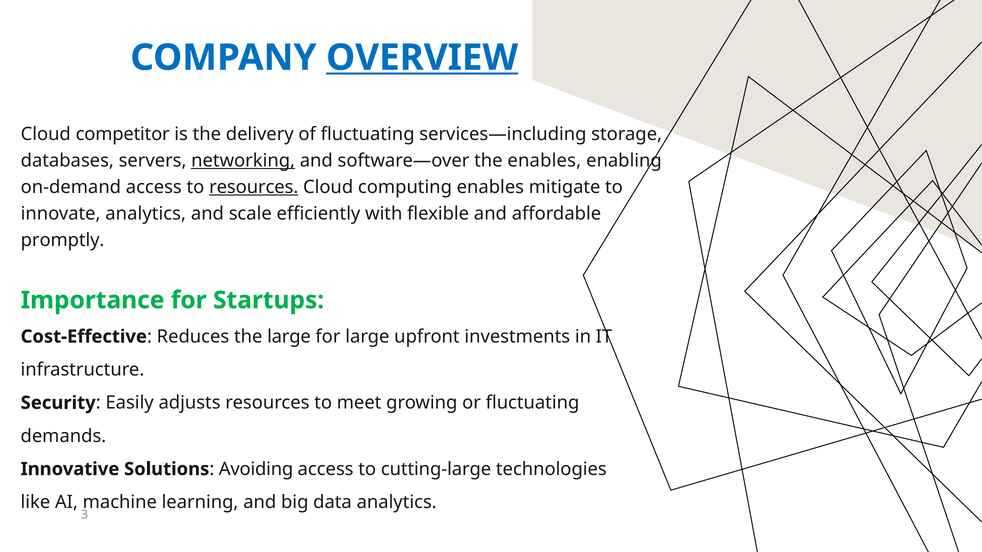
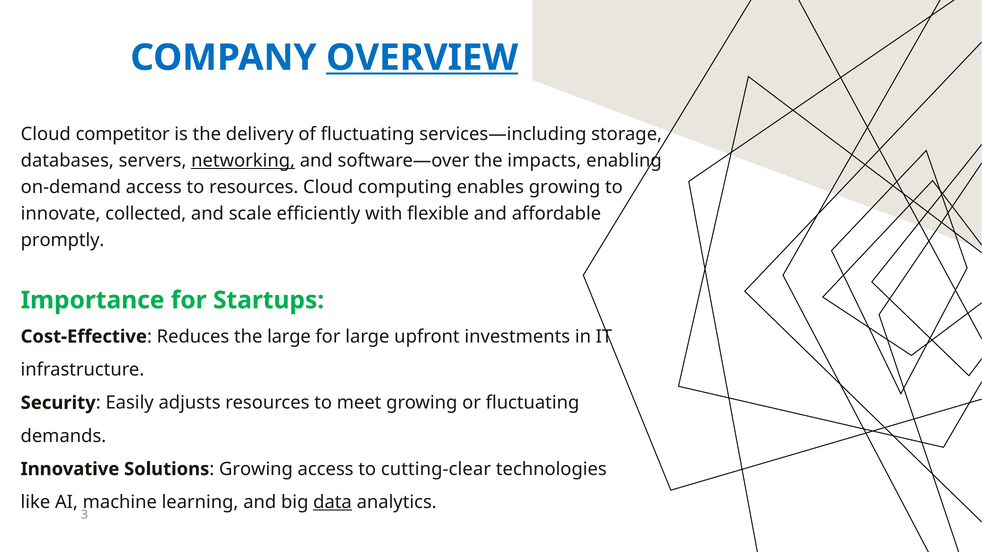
the enables: enables -> impacts (544, 161)
resources underline: present -> none (254, 187)
enables mitigate: mitigate -> growing (565, 187)
innovate analytics: analytics -> collected (146, 214)
Avoiding: Avoiding -> Growing (256, 469)
cutting-large: cutting-large -> cutting-clear (436, 469)
data underline: none -> present (333, 503)
